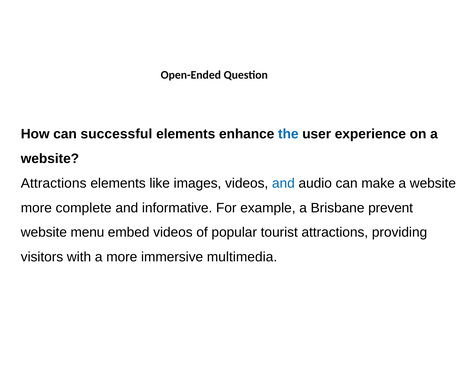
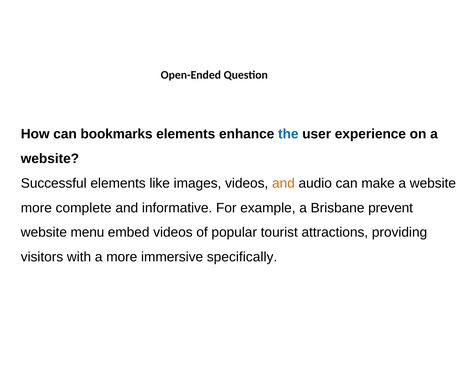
successful: successful -> bookmarks (117, 134)
Attractions: Attractions -> Successful (54, 183)
and colour: blue -> orange (283, 183)
multimedia: multimedia -> specifically (242, 257)
